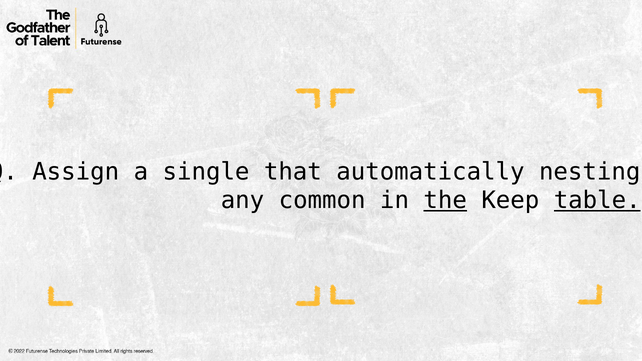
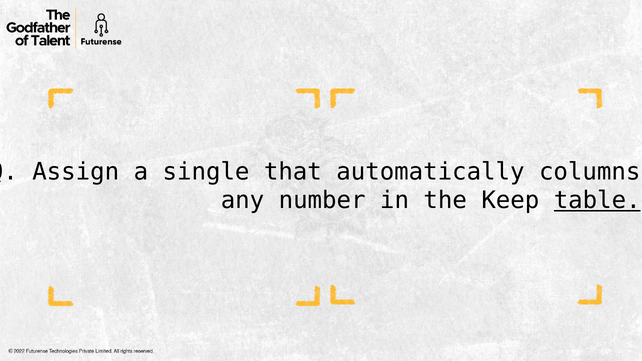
nesting: nesting -> columns (590, 172)
common: common -> number (322, 201)
the underline: present -> none (445, 201)
